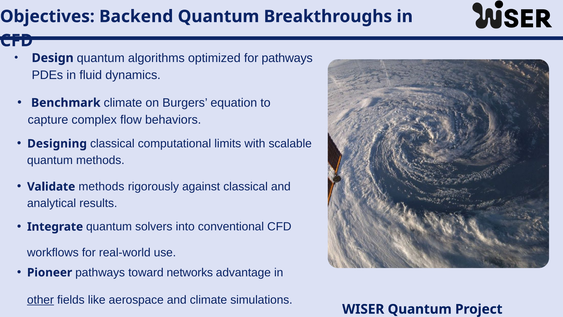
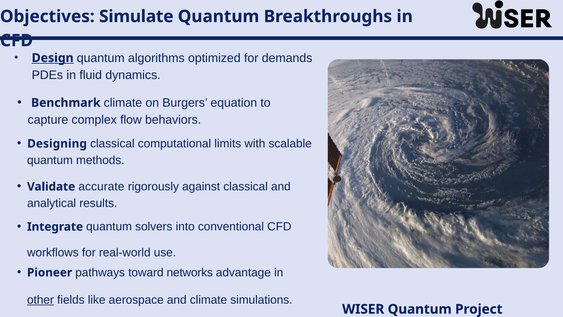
Backend: Backend -> Simulate (136, 16)
Design underline: none -> present (53, 58)
for pathways: pathways -> demands (287, 58)
Validate methods: methods -> accurate (101, 186)
